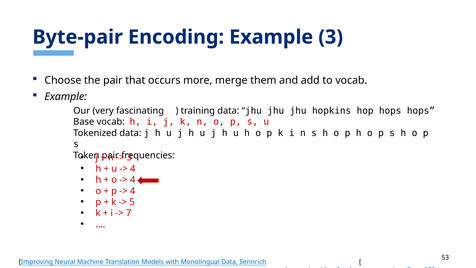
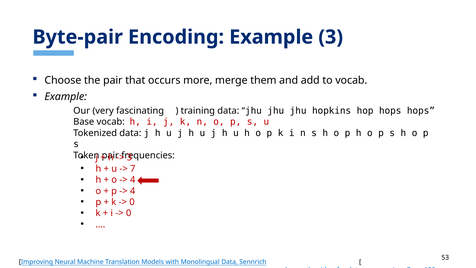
4: 4 -> 7 (133, 169)
5: 5 -> 0 (132, 202)
7: 7 -> 0 (129, 213)
